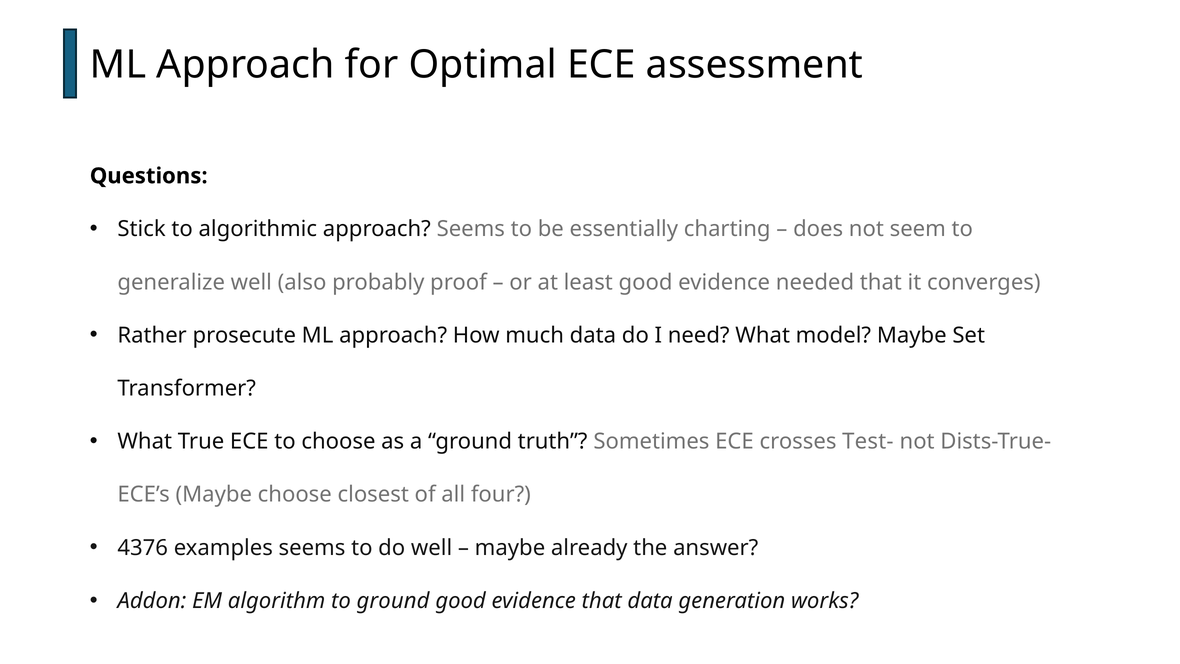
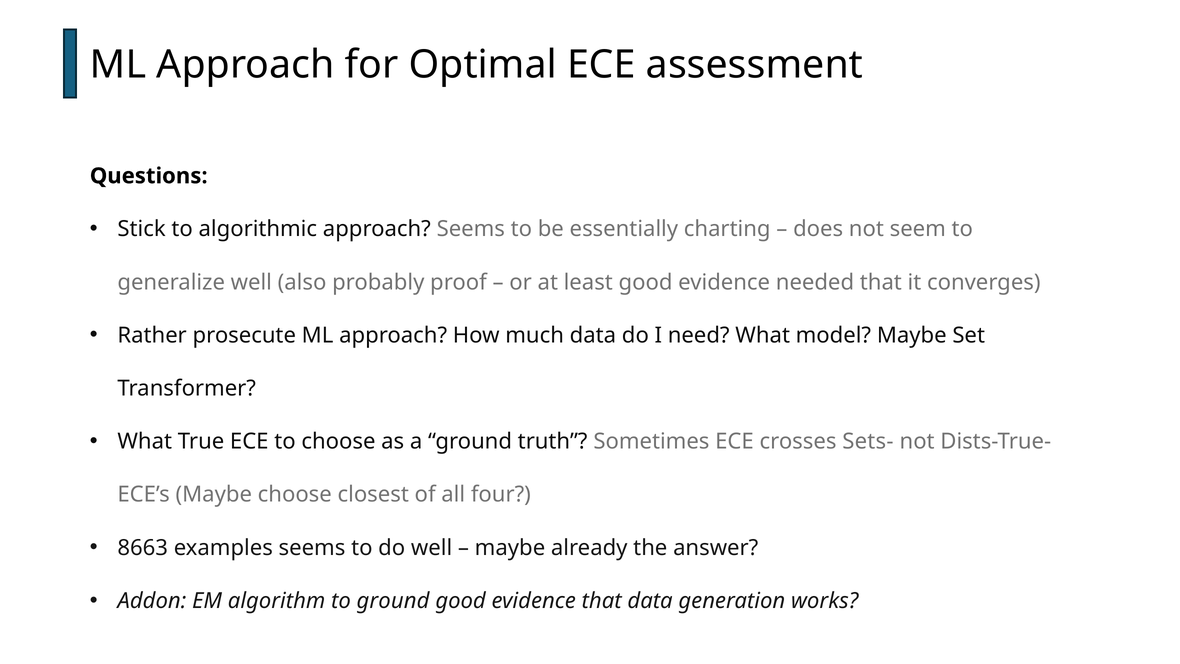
Test-: Test- -> Sets- (868, 441)
4376: 4376 -> 8663 (143, 548)
